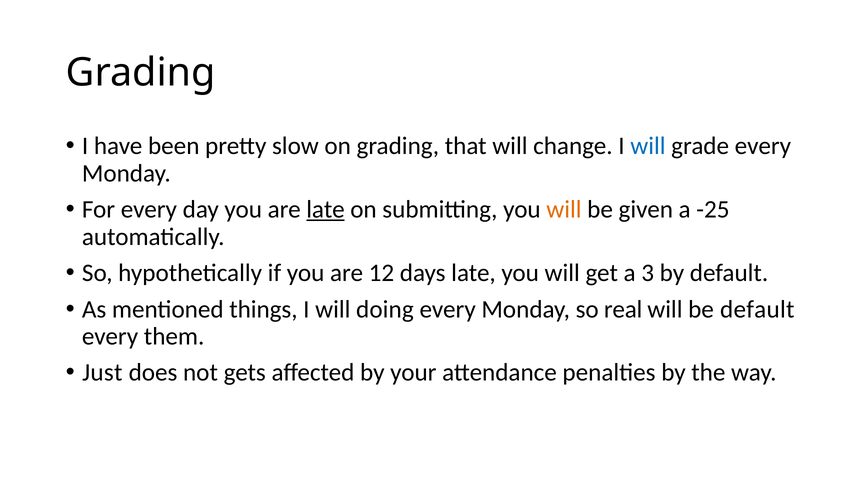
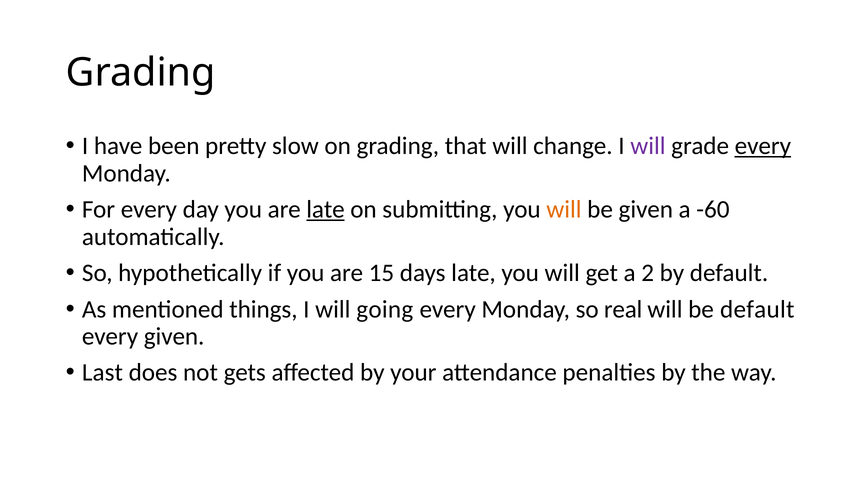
will colour: blue -> purple (648, 146)
every underline: none -> present (763, 146)
-25: -25 -> -60 (713, 209)
12: 12 -> 15 (381, 273)
3: 3 -> 2 (648, 273)
doing: doing -> going (385, 309)
every them: them -> given (174, 336)
Just: Just -> Last (102, 372)
